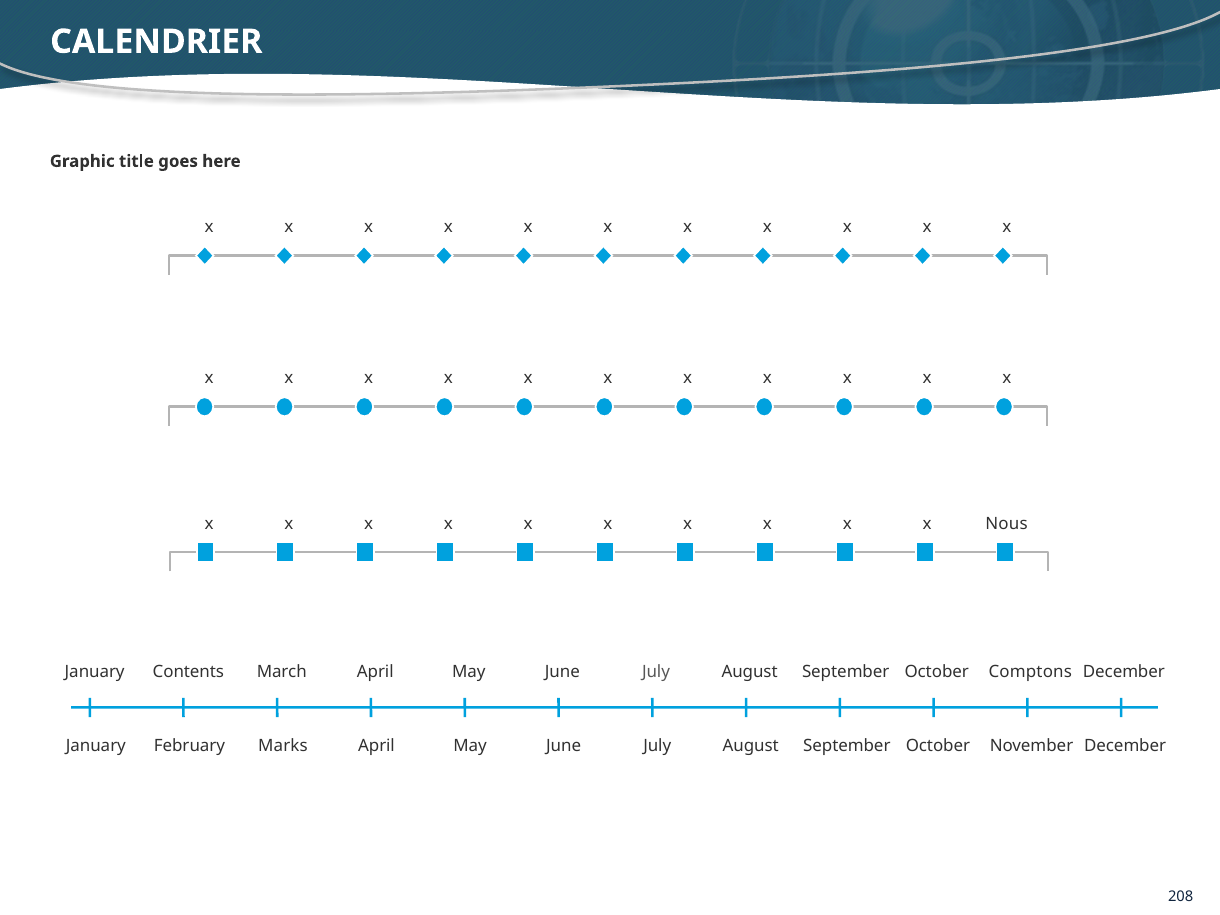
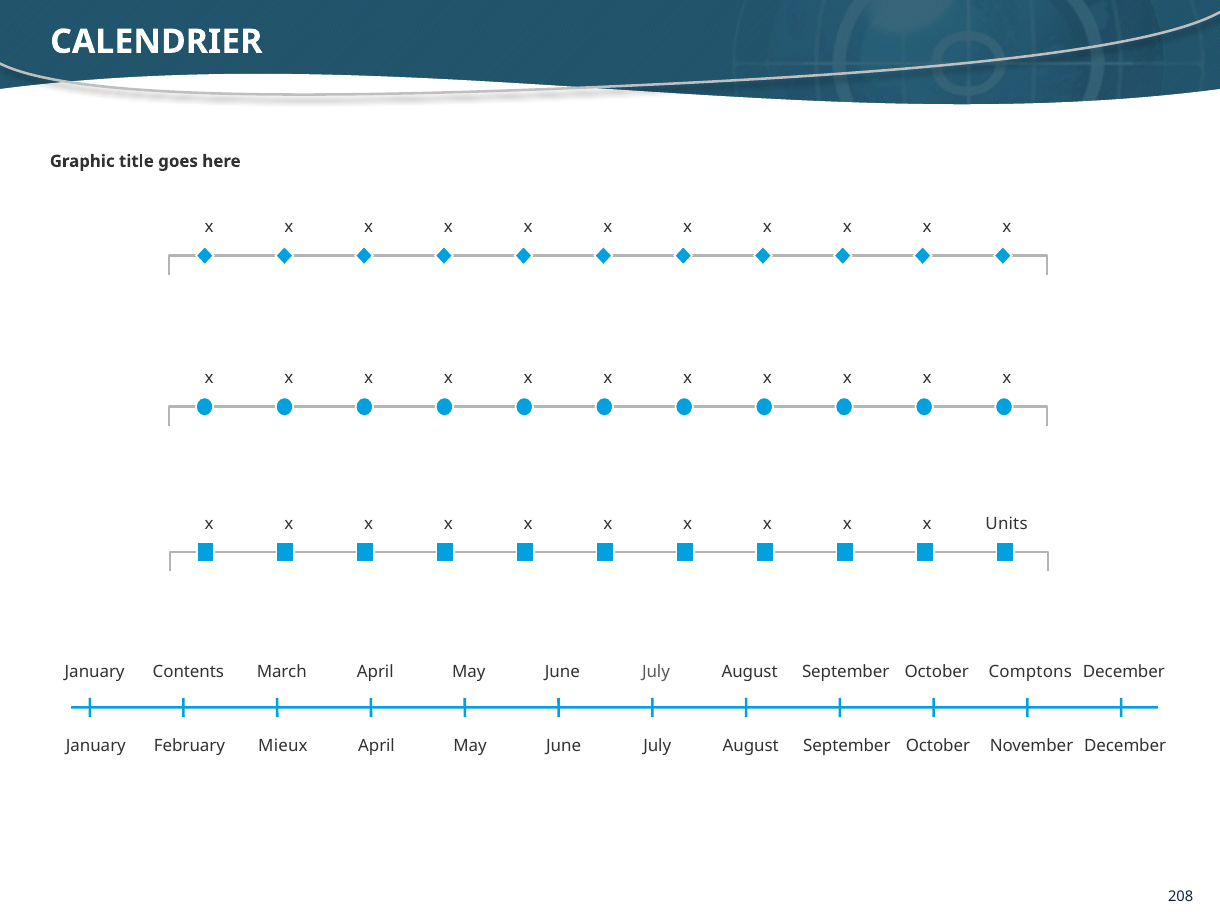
Nous: Nous -> Units (1007, 524)
Marks: Marks -> Mieux (283, 746)
